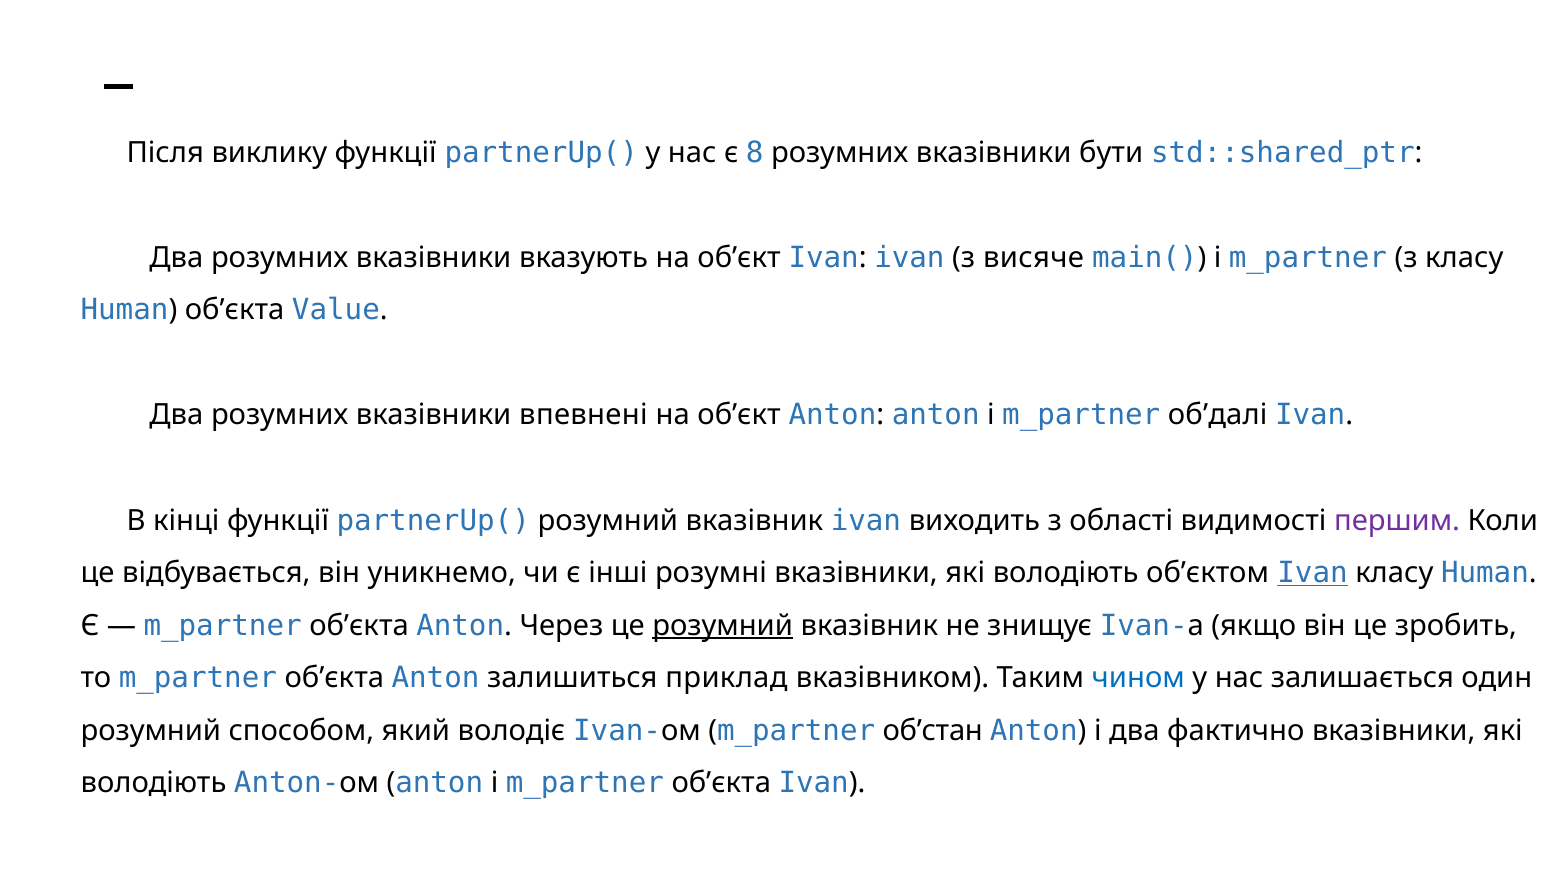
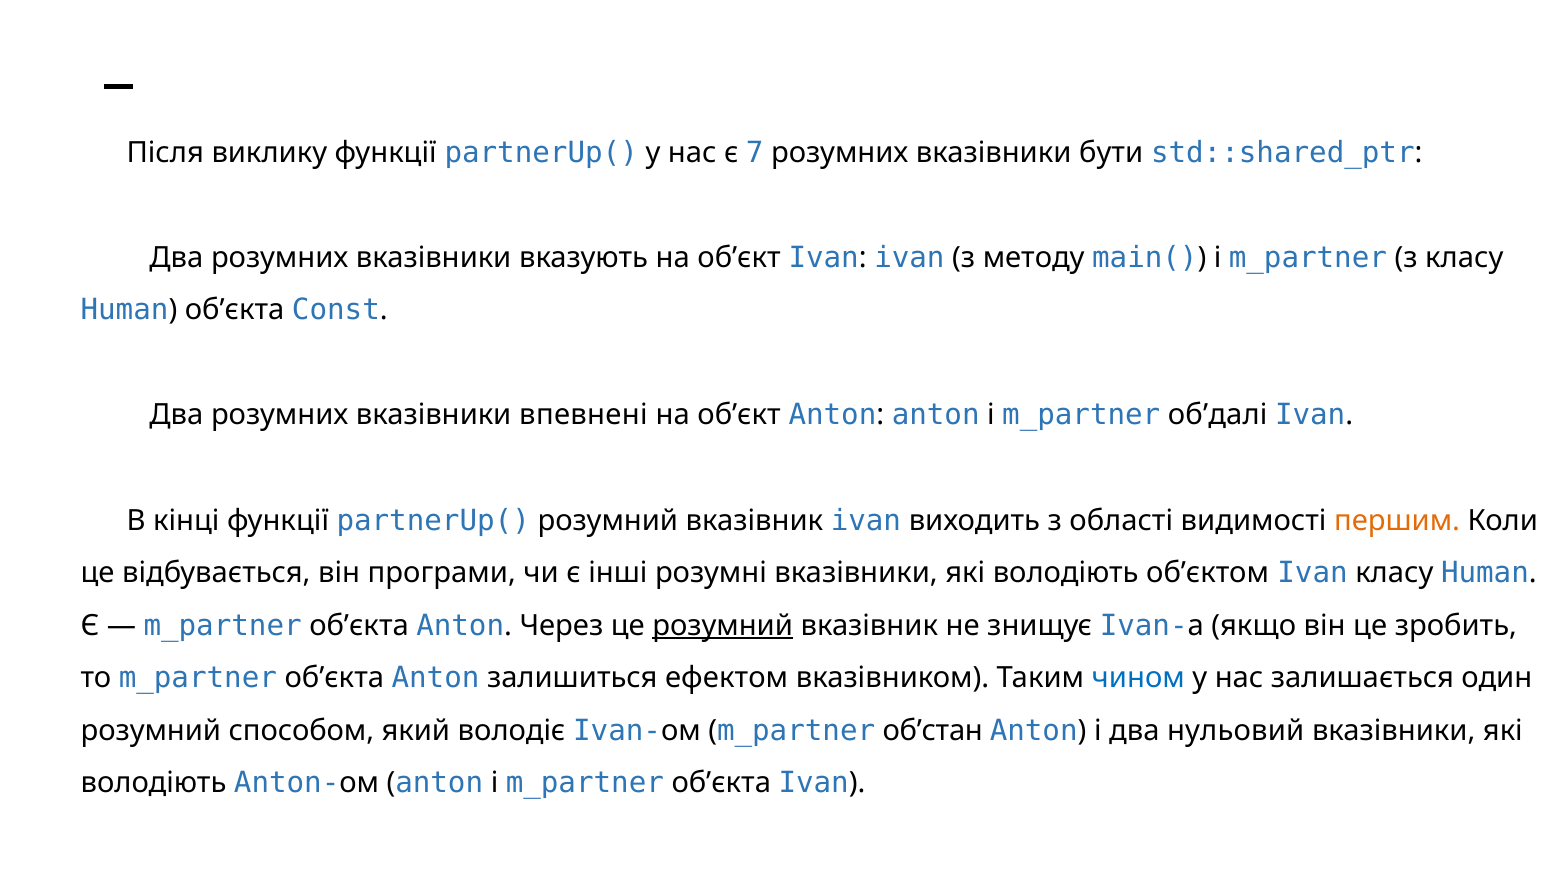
8: 8 -> 7 (755, 153)
висяче: висяче -> методу (1034, 258)
Value: Value -> Const (336, 310)
першим colour: purple -> orange (1397, 521)
уникнемо: уникнемо -> програми (442, 573)
Ivan underline: present -> none (1313, 573)
приклад: приклад -> ефектом (727, 678)
фактично: фактично -> нульовий (1236, 731)
